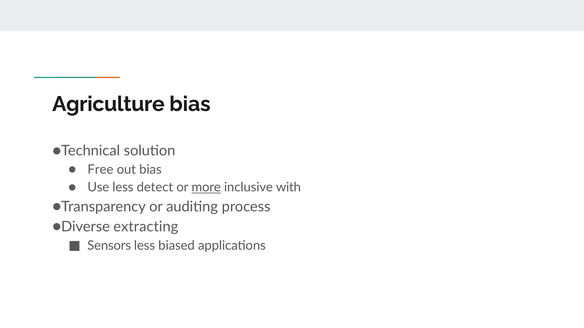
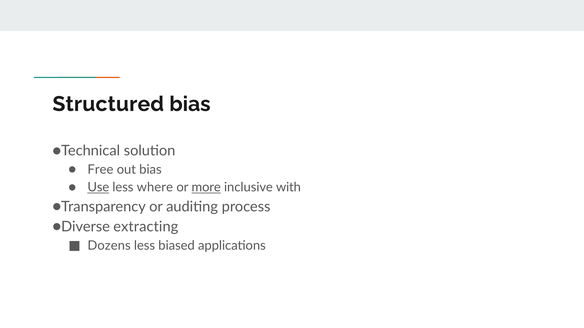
Agriculture: Agriculture -> Structured (108, 104)
Use underline: none -> present (98, 188)
detect: detect -> where (155, 188)
Sensors: Sensors -> Dozens (109, 246)
